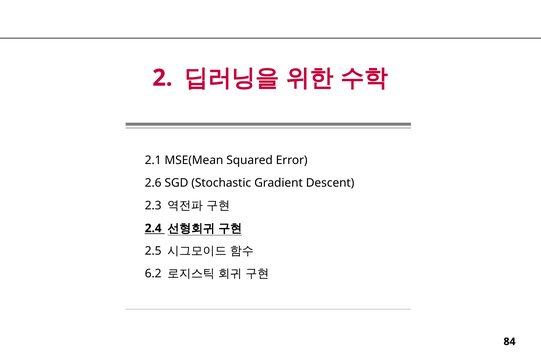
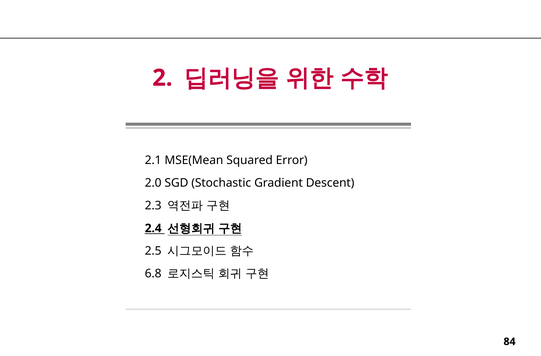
2.6: 2.6 -> 2.0 (153, 183)
6.2: 6.2 -> 6.8 (153, 273)
